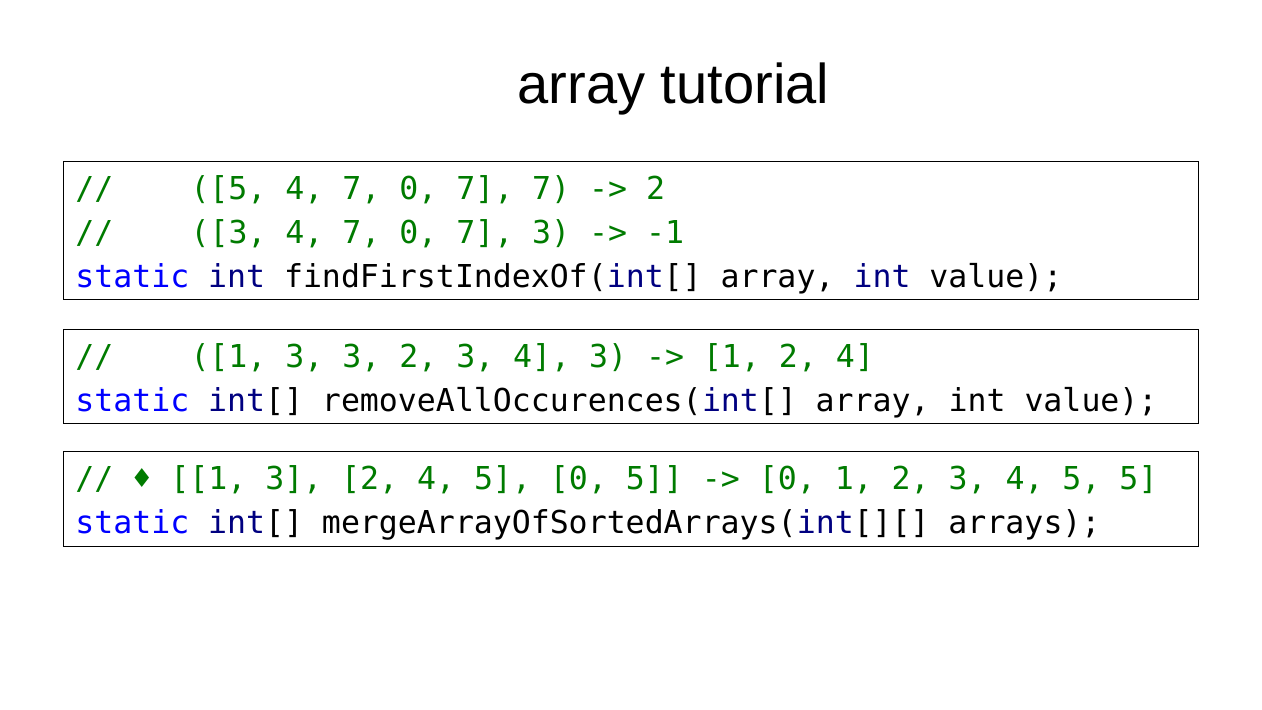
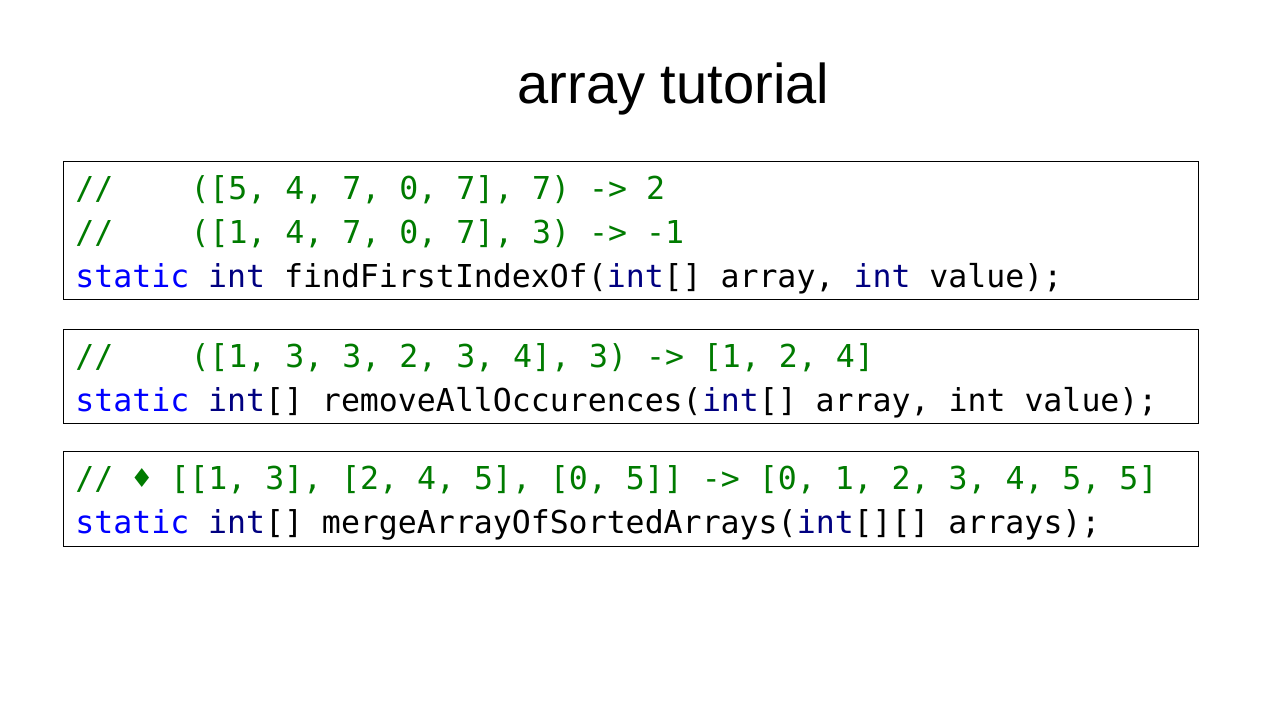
3: 3 -> 1 (229, 233)
